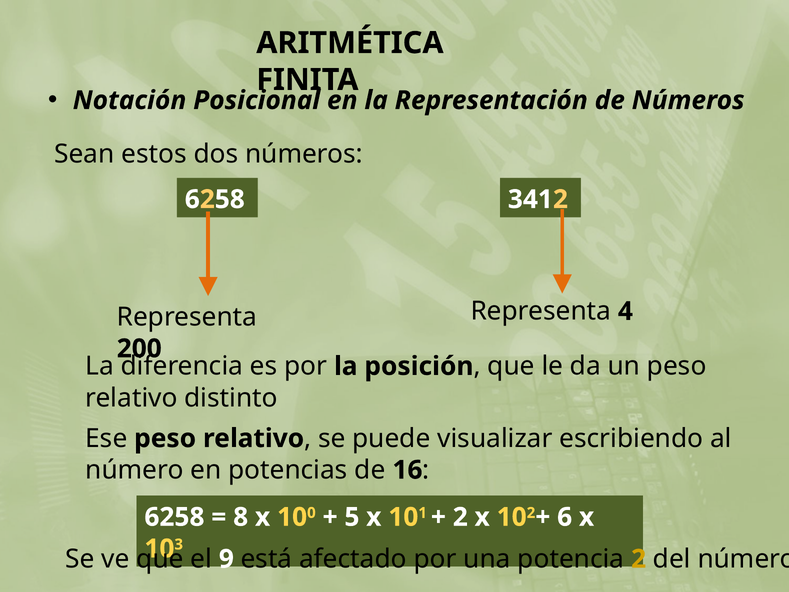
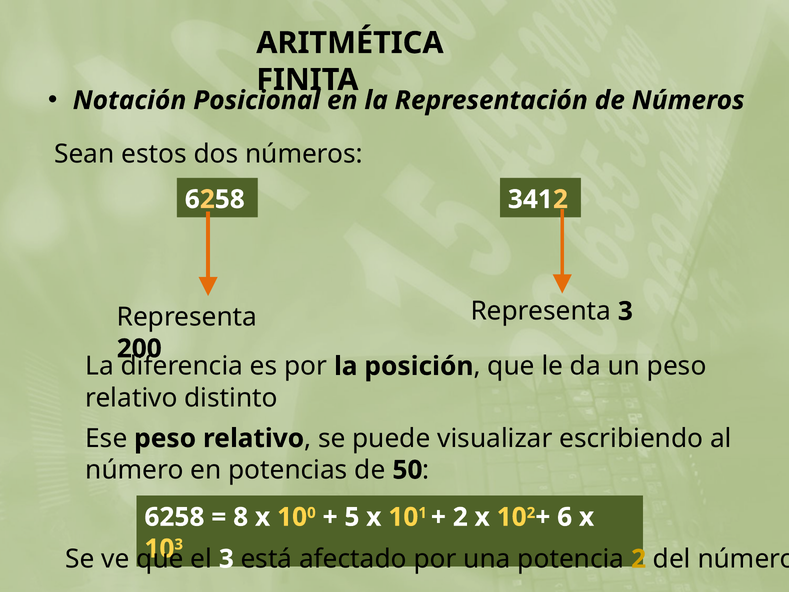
Representa 4: 4 -> 3 (625, 311)
16: 16 -> 50 (407, 470)
el 9: 9 -> 3 (226, 559)
